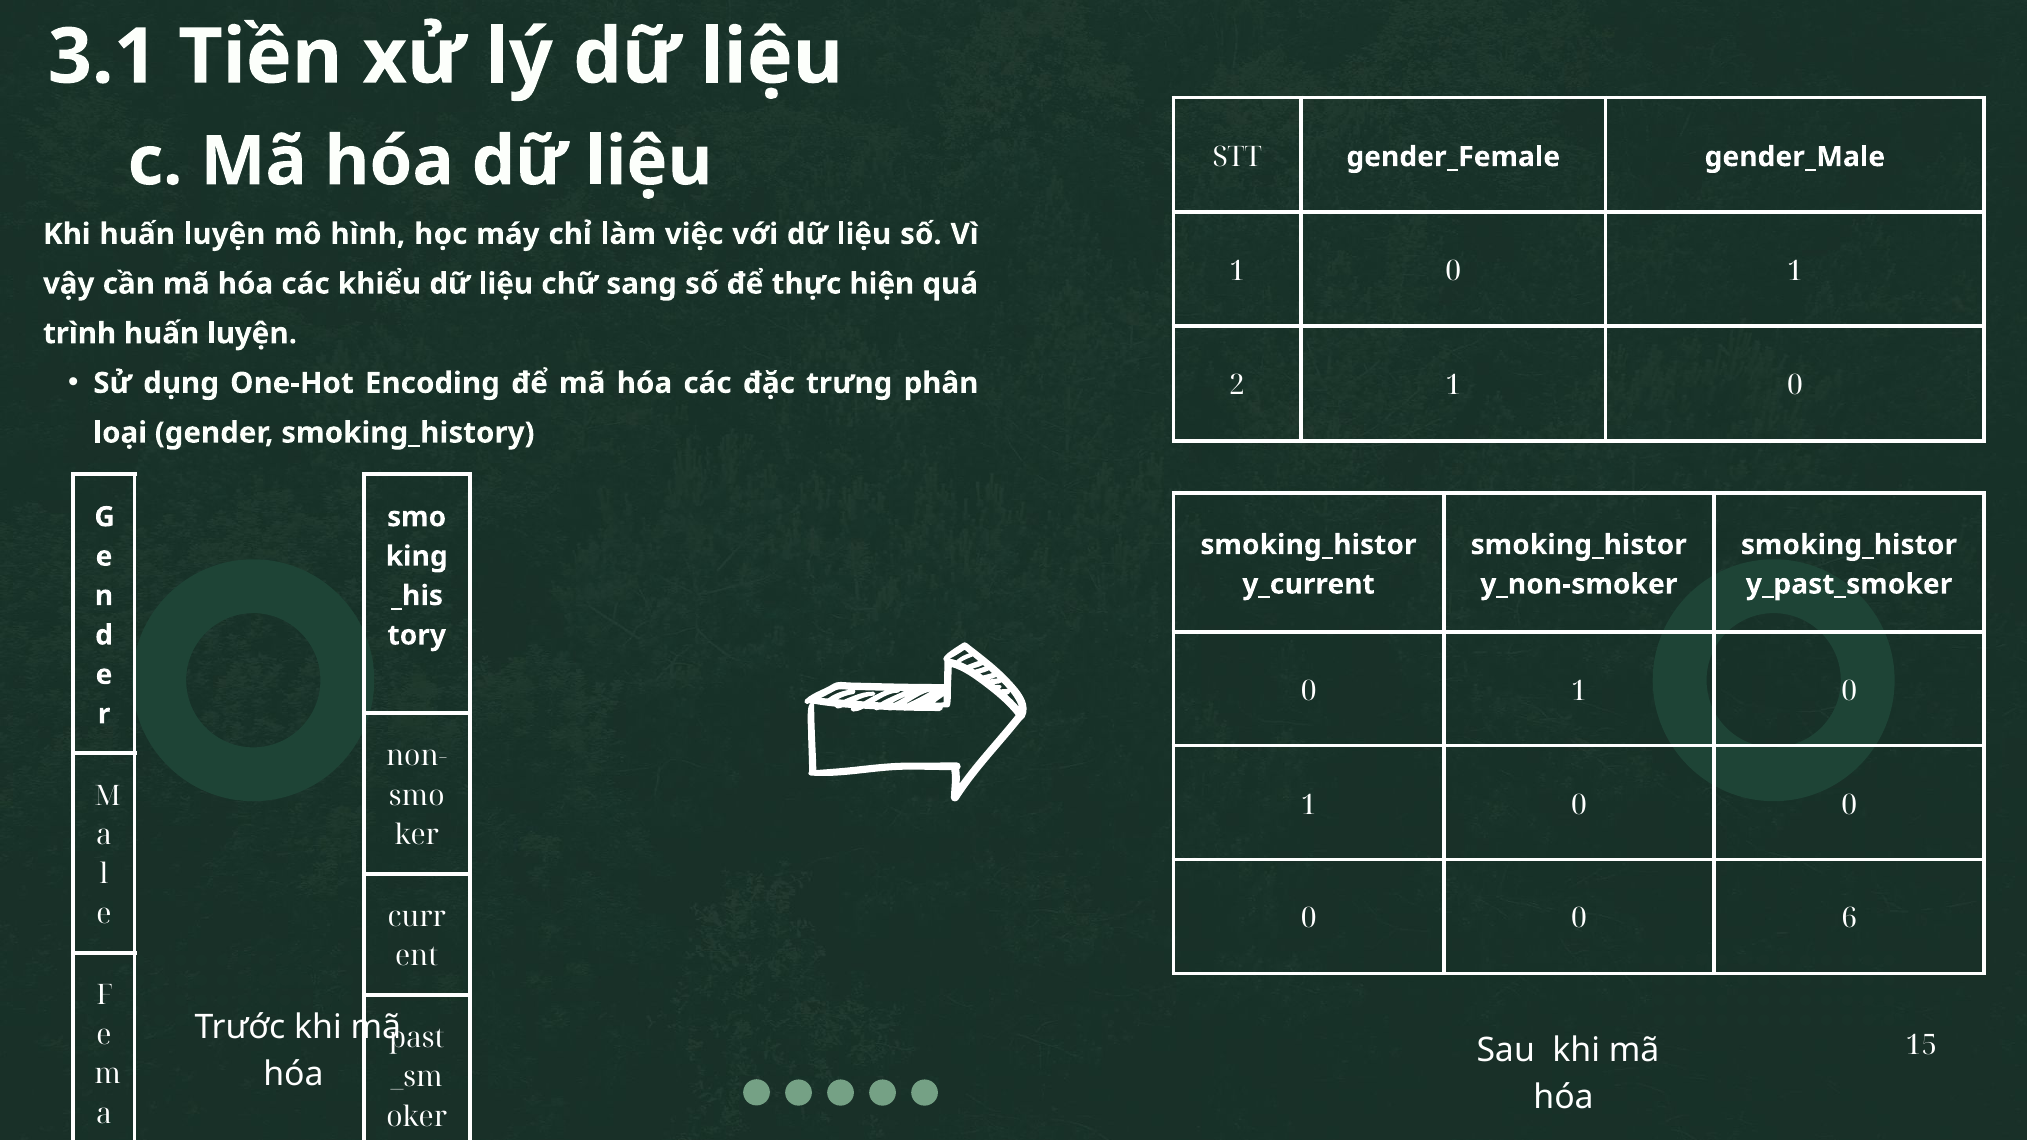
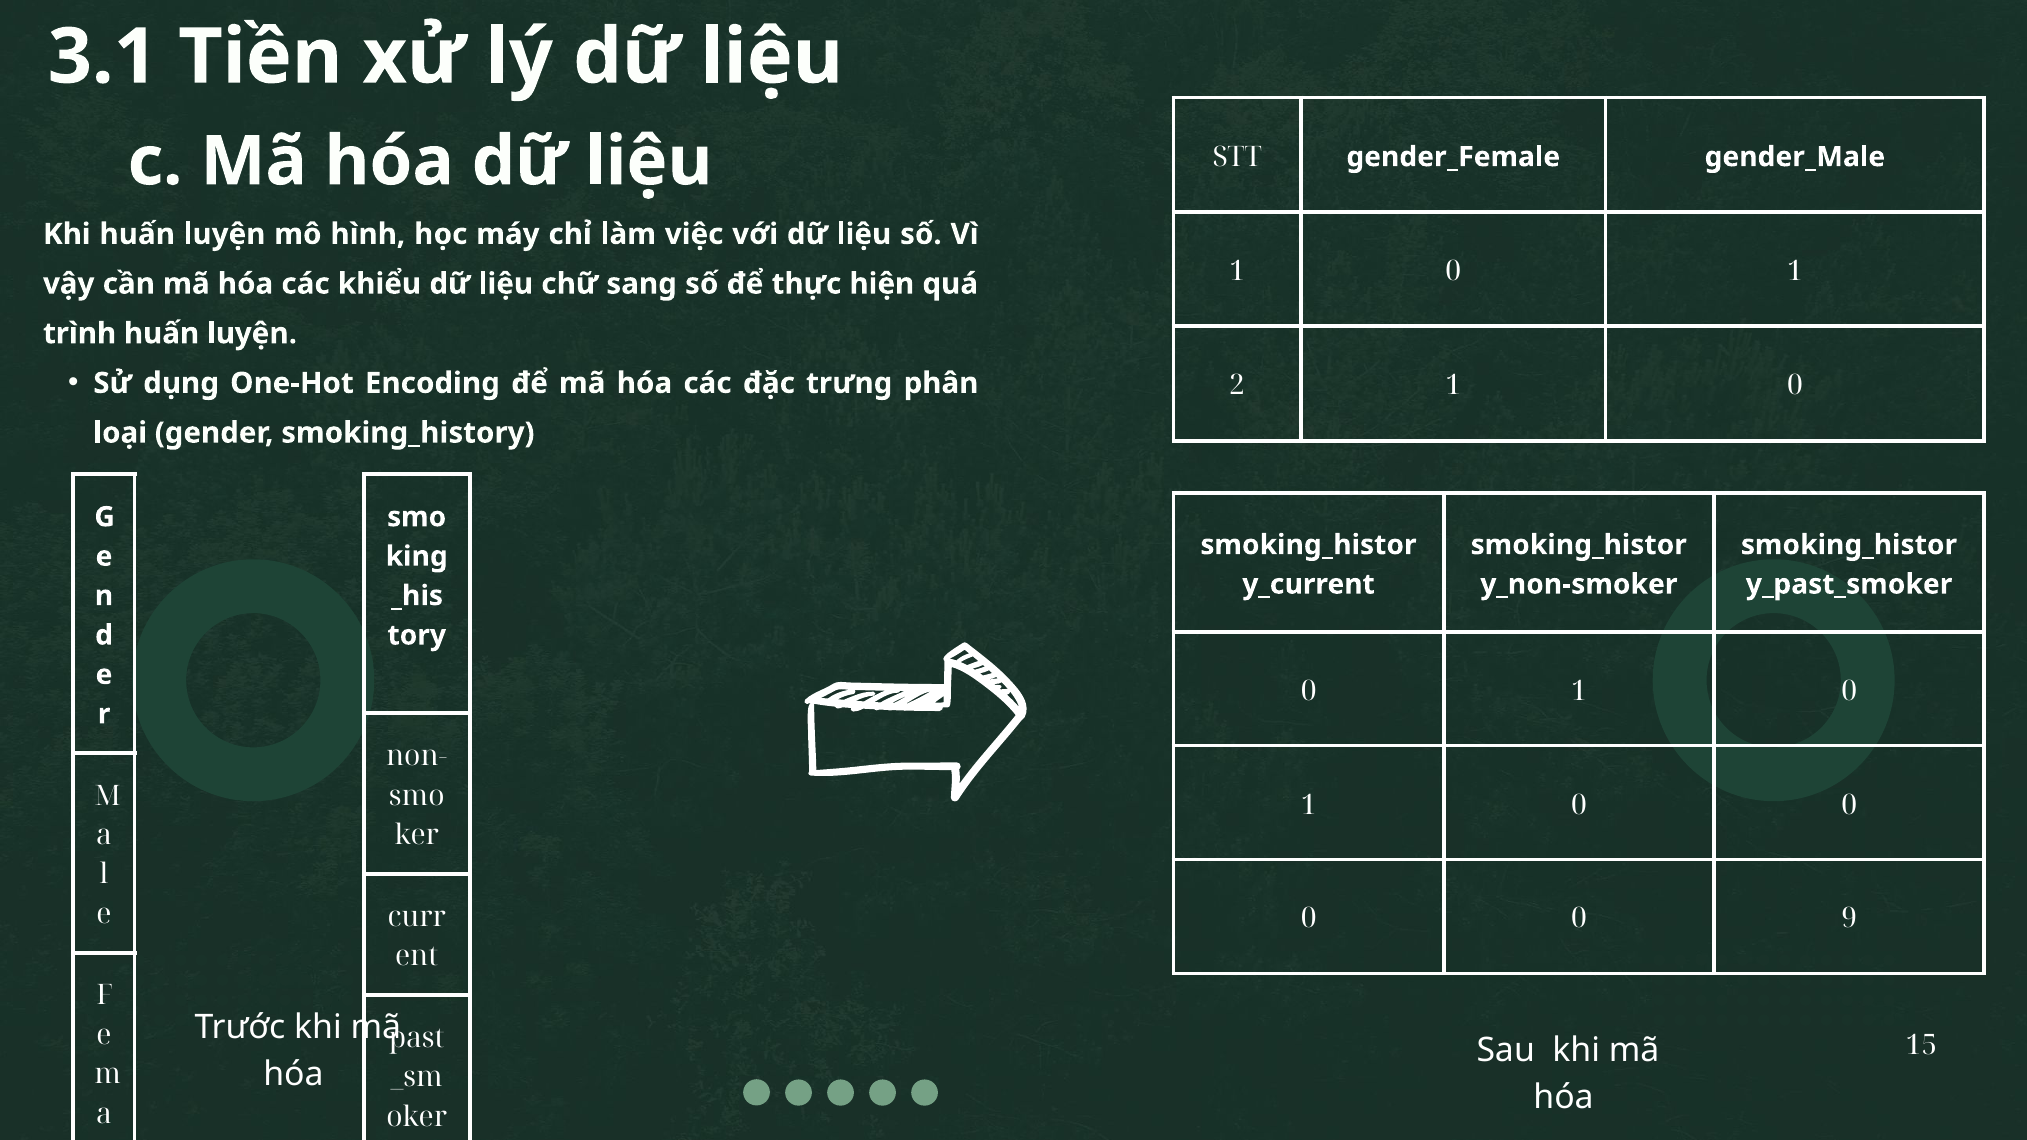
6: 6 -> 9 (1849, 919)
